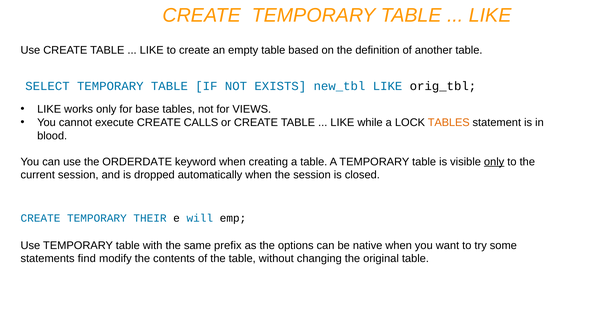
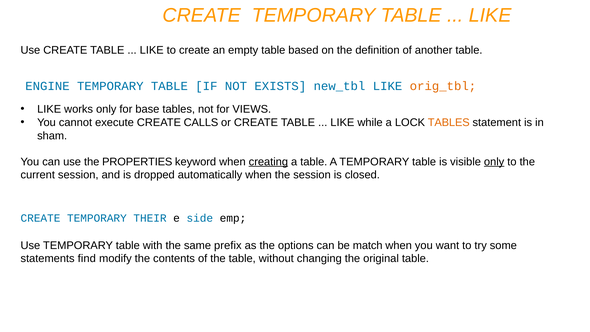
SELECT: SELECT -> ENGINE (47, 86)
orig_tbl colour: black -> orange (443, 86)
blood: blood -> sham (52, 136)
ORDERDATE: ORDERDATE -> PROPERTIES (137, 162)
creating underline: none -> present (268, 162)
will: will -> side (200, 218)
native: native -> match (368, 245)
